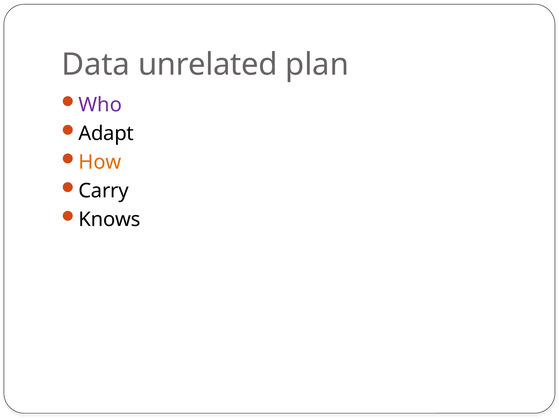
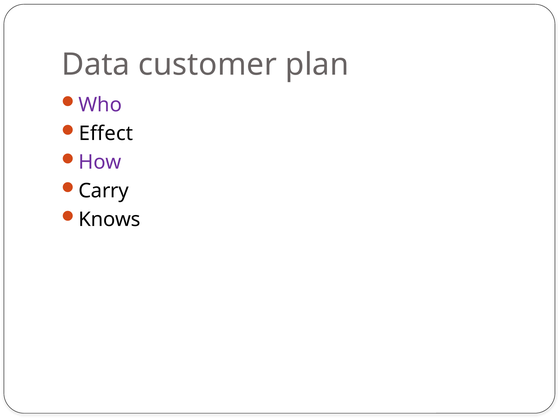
unrelated: unrelated -> customer (208, 65)
Adapt: Adapt -> Effect (106, 134)
How colour: orange -> purple (100, 162)
